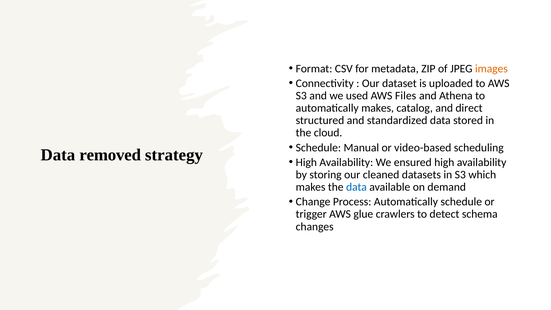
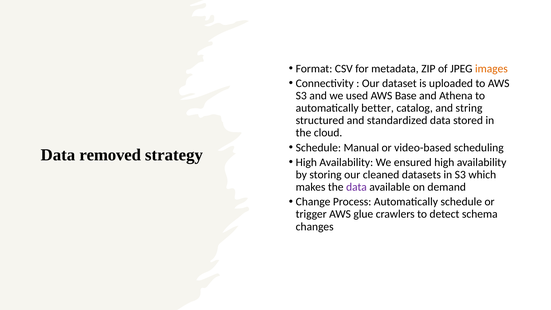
Files: Files -> Base (406, 96)
automatically makes: makes -> better (378, 108)
direct: direct -> string (469, 108)
data colour: blue -> purple (356, 187)
